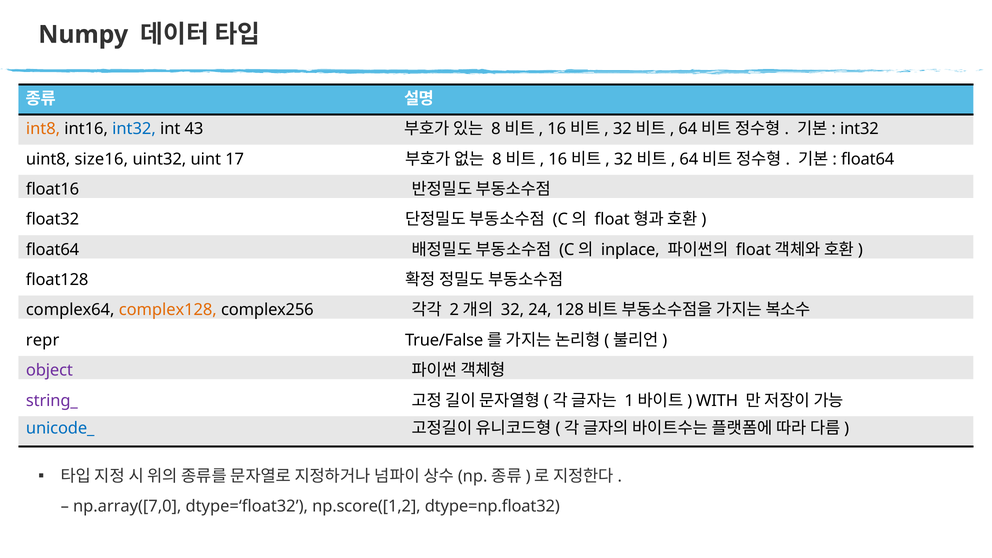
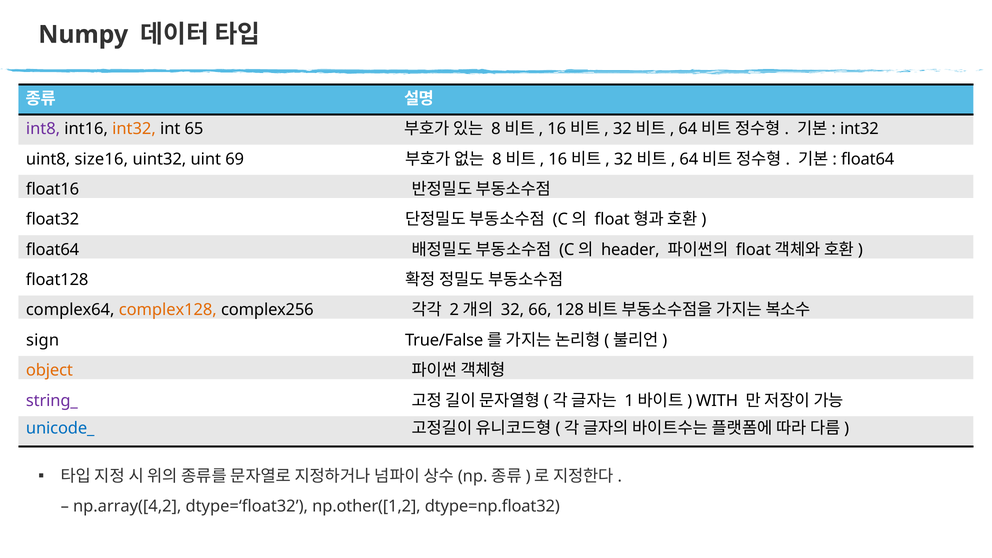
int8 colour: orange -> purple (43, 129)
int32 colour: blue -> orange (134, 129)
43: 43 -> 65 (194, 129)
17: 17 -> 69 (235, 159)
inplace: inplace -> header (630, 250)
24: 24 -> 66 (540, 310)
repr: repr -> sign (43, 340)
object colour: purple -> orange (49, 370)
np.array([7,0: np.array([7,0 -> np.array([4,2 (127, 506)
np.score([1,2: np.score([1,2 -> np.other([1,2 (366, 506)
